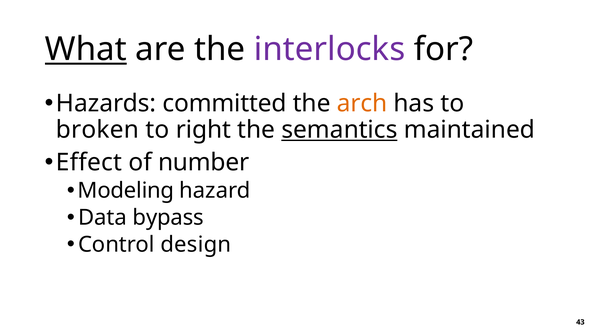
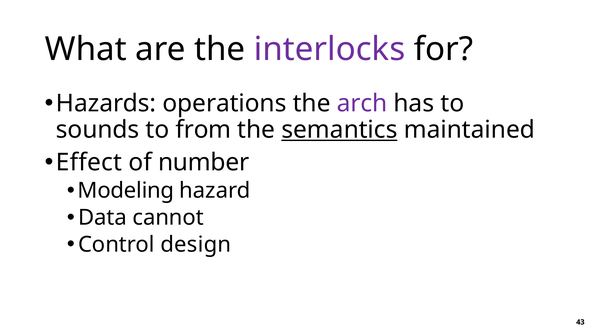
What underline: present -> none (86, 49)
committed: committed -> operations (224, 103)
arch colour: orange -> purple (362, 103)
broken: broken -> sounds (98, 130)
right: right -> from (203, 130)
bypass: bypass -> cannot (168, 218)
